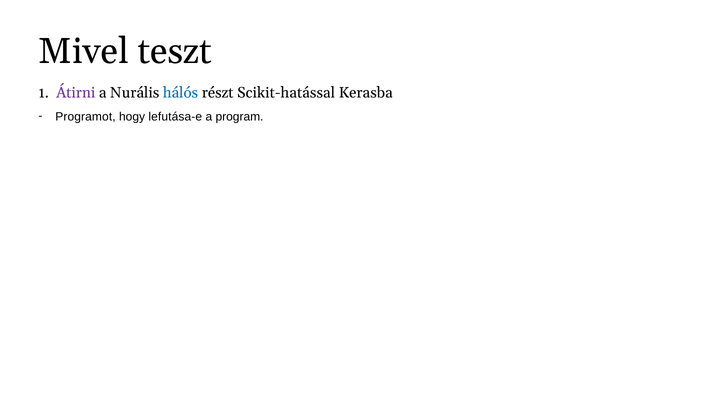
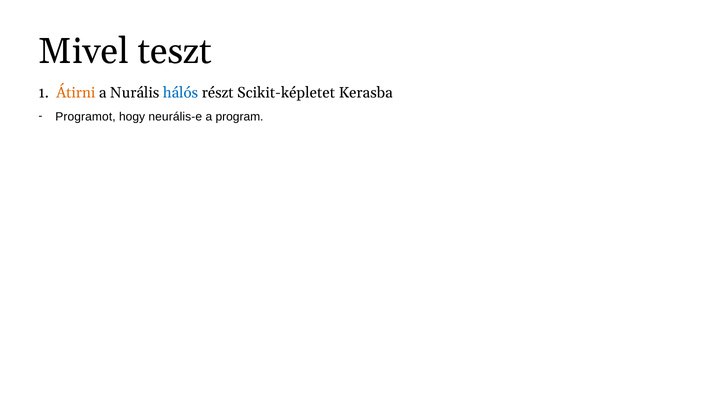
Átirni colour: purple -> orange (76, 93)
Scikit-hatással: Scikit-hatással -> Scikit-képletet (286, 93)
lefutása-e: lefutása-e -> neurális-e (175, 116)
